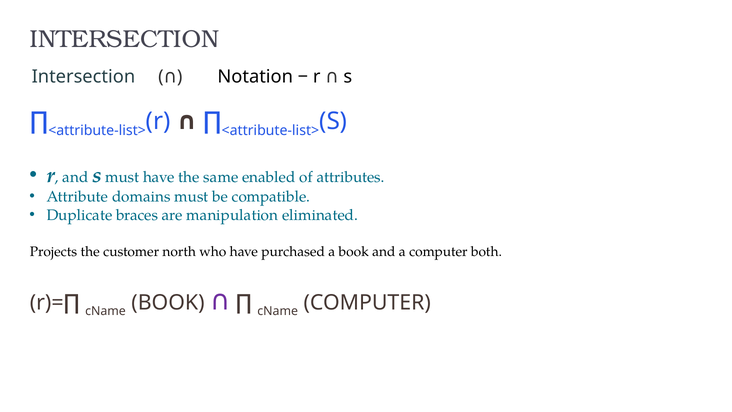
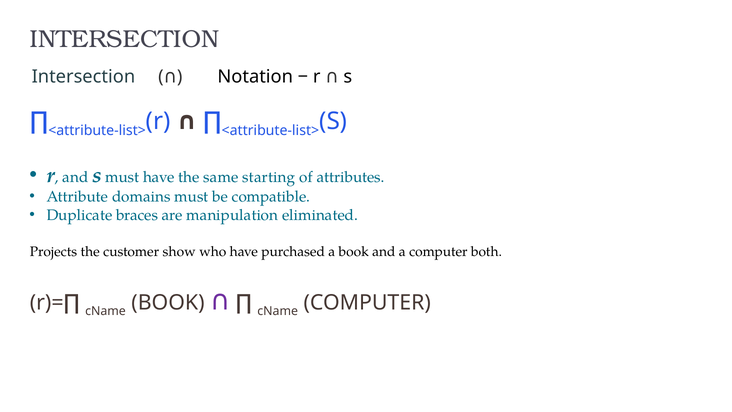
enabled: enabled -> starting (269, 177)
north: north -> show (179, 252)
